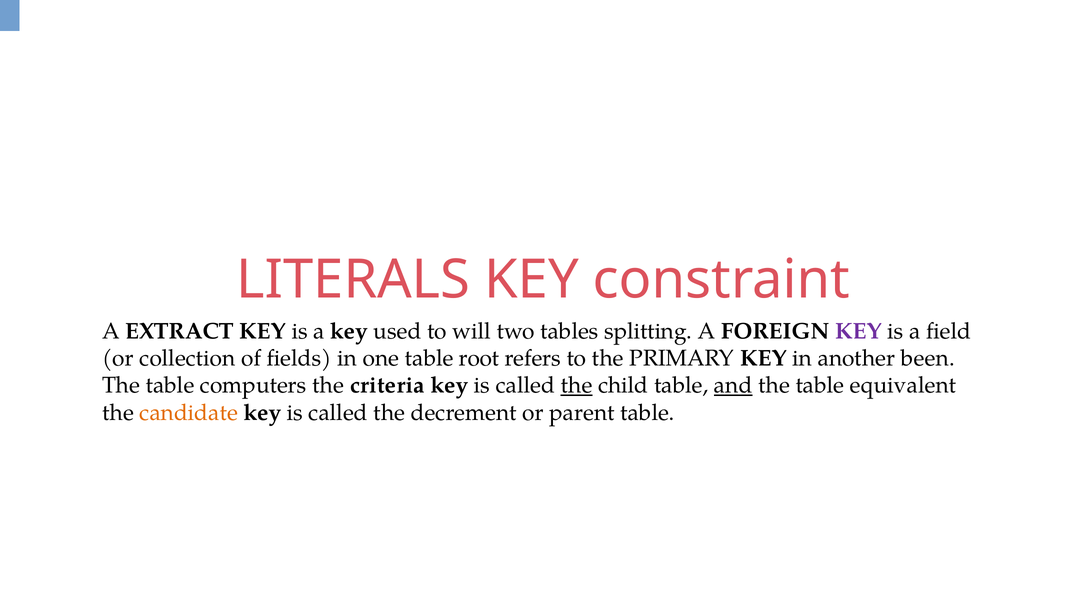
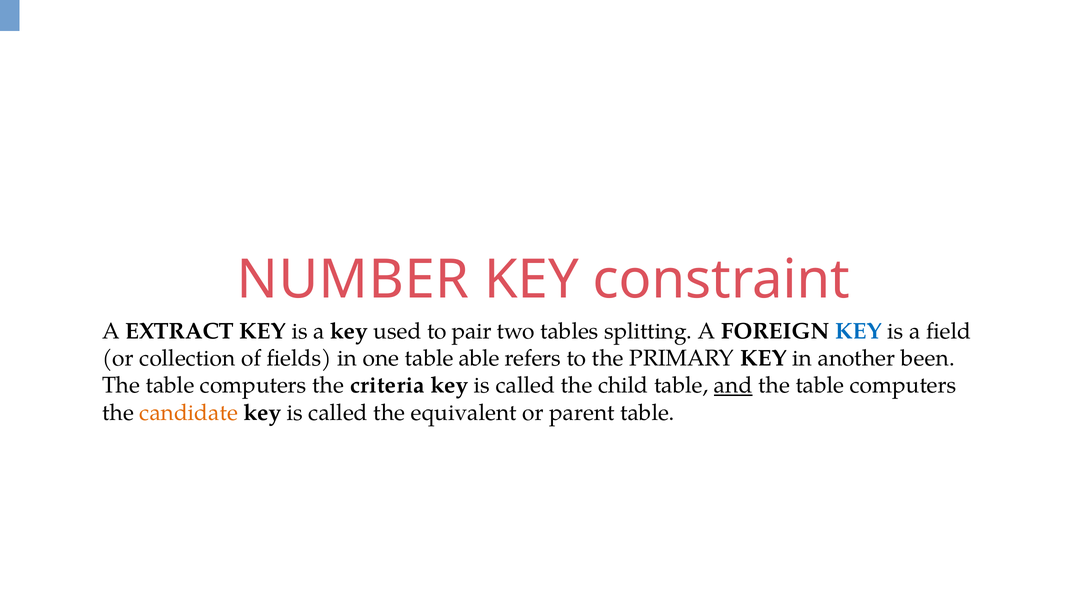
LITERALS: LITERALS -> NUMBER (353, 279)
will: will -> pair (472, 331)
KEY colour: purple -> blue (858, 331)
root: root -> able (479, 358)
the underline: present -> none (576, 385)
equivalent: equivalent -> computers (903, 385)
decrement: decrement -> equivalent (464, 412)
